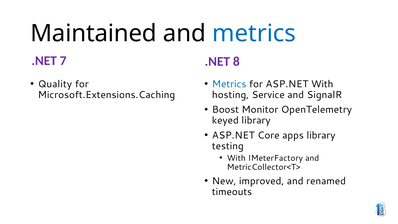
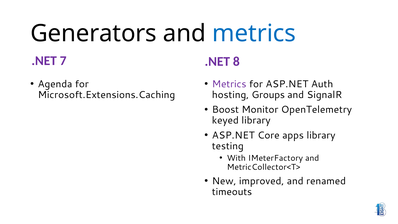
Maintained: Maintained -> Generators (94, 33)
Quality: Quality -> Agenda (55, 84)
Metrics colour: blue -> purple (229, 84)
ASP.NET With: With -> Auth (322, 84)
Service: Service -> Groups (268, 95)
